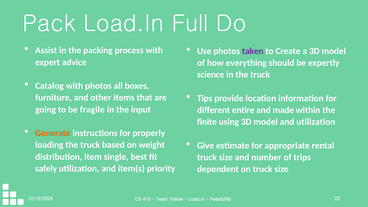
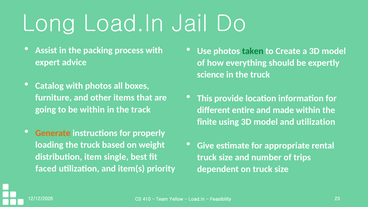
Pack: Pack -> Long (49, 24)
Full: Full -> Jail (190, 24)
taken colour: purple -> green (253, 51)
Tips: Tips -> This (205, 98)
be fragile: fragile -> within (92, 110)
input: input -> track (141, 110)
safely: safely -> faced (46, 169)
